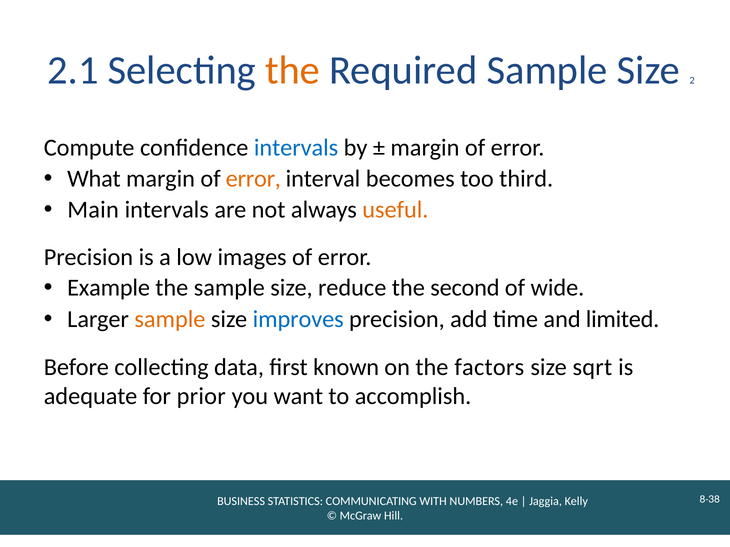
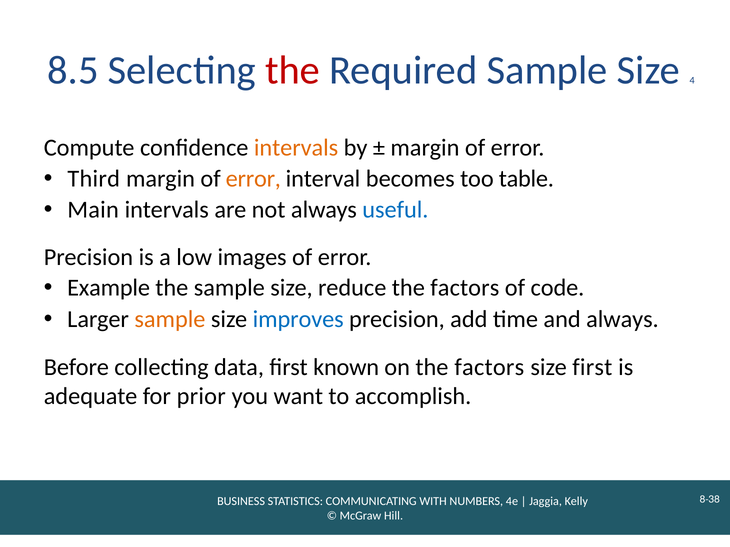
2.1: 2.1 -> 8.5 (73, 70)
the colour: orange -> red (293, 70)
2: 2 -> 4 (692, 80)
intervals colour: blue -> orange (296, 148)
What: What -> Third (94, 179)
third: third -> table (526, 179)
useful colour: orange -> blue (395, 210)
reduce the second: second -> factors (465, 288)
wide: wide -> code (557, 288)
and limited: limited -> always (623, 319)
size sqrt: sqrt -> first (592, 367)
